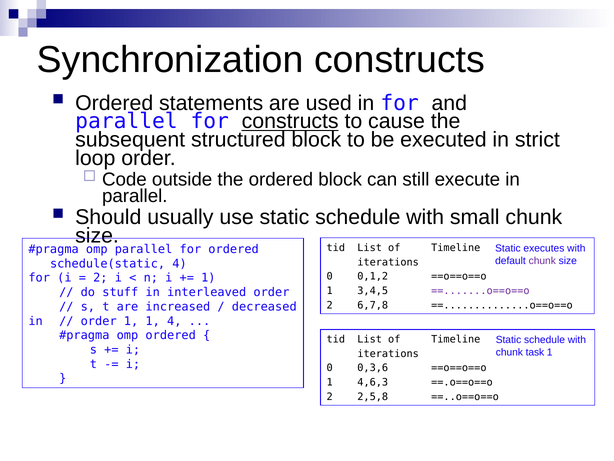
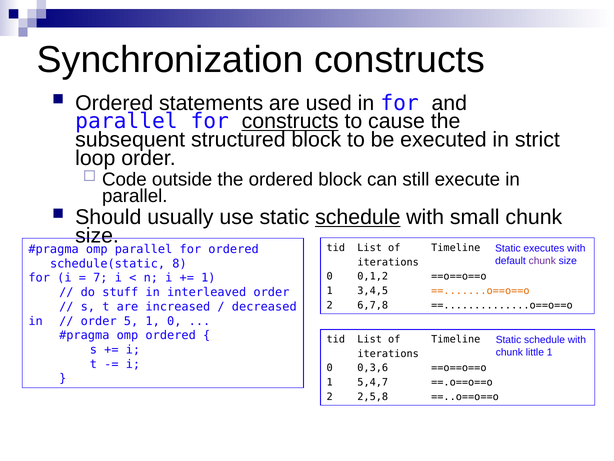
schedule underline: none -> present (358, 217)
schedule(static 4: 4 -> 8 (180, 263)
2: 2 -> 7 (100, 278)
==.......o==o==o colour: purple -> orange (480, 291)
order 1: 1 -> 5 (131, 321)
1 4: 4 -> 0 (174, 321)
task: task -> little (535, 352)
4,6,3: 4,6,3 -> 5,4,7 (373, 382)
